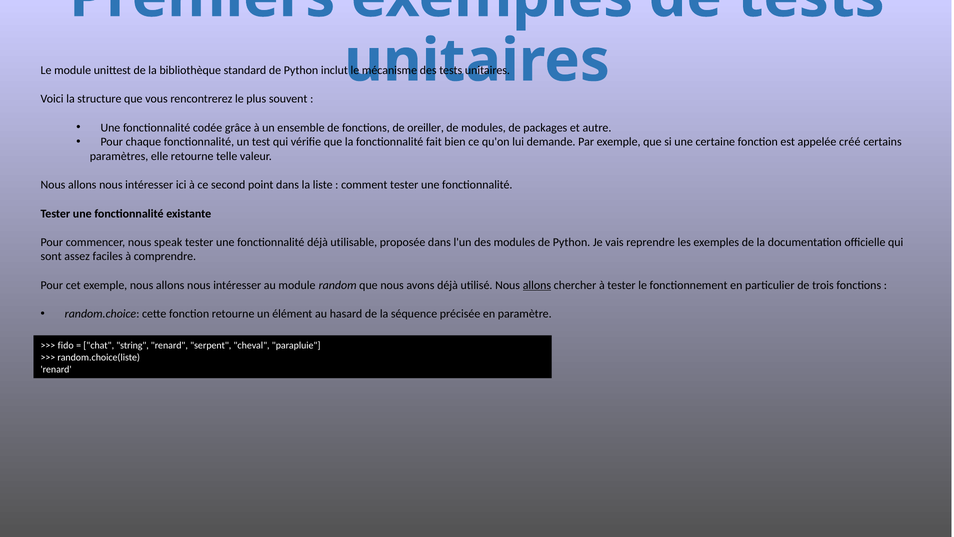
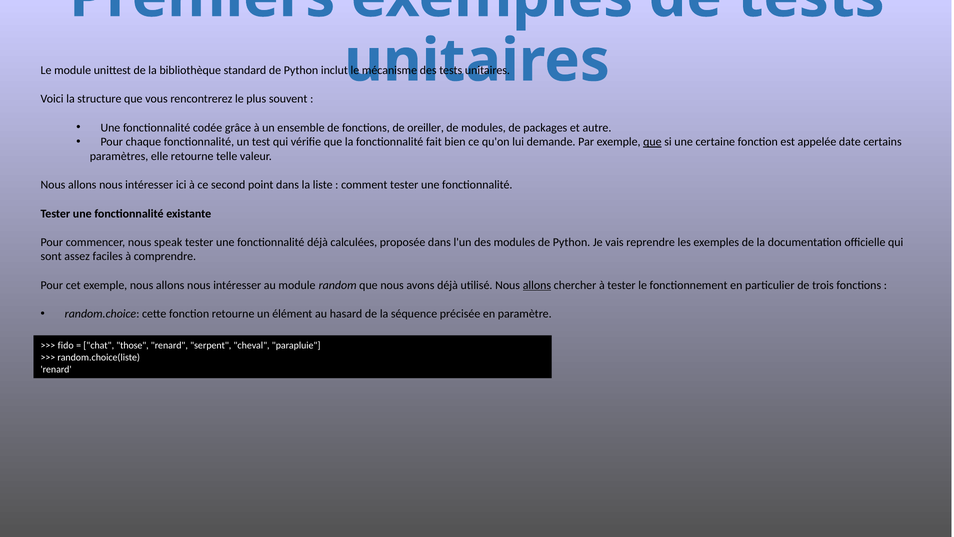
que underline: none -> present (652, 142)
créé: créé -> date (850, 142)
utilisable: utilisable -> calculées (354, 242)
string: string -> those (133, 345)
